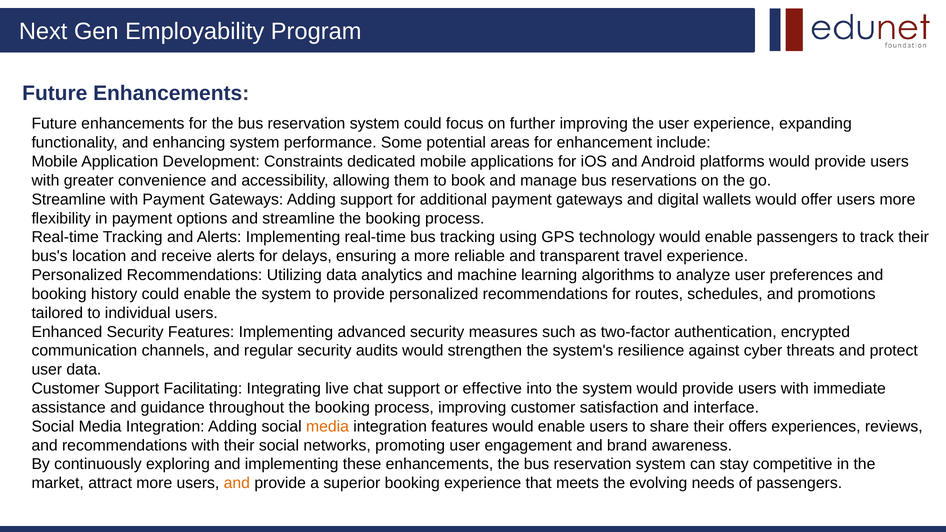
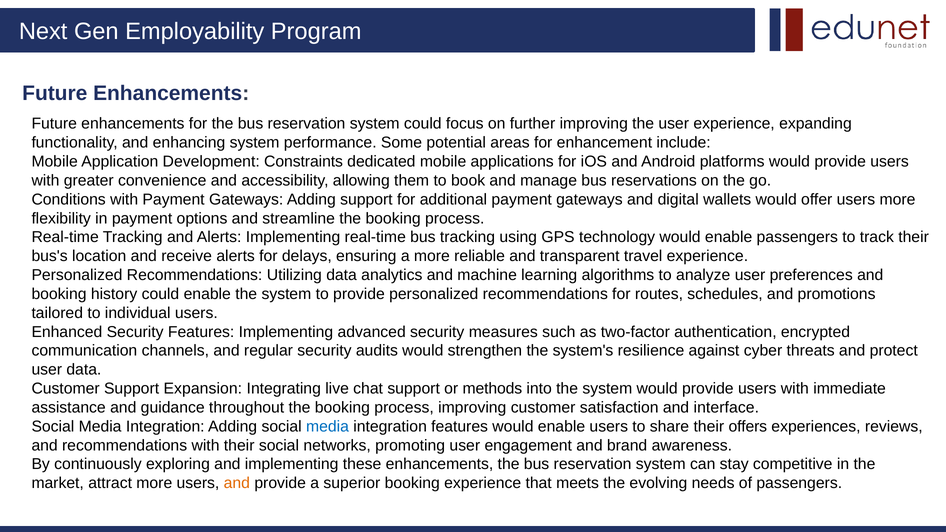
Streamline: Streamline -> Conditions (69, 199)
Facilitating: Facilitating -> Expansion (203, 389)
effective: effective -> methods (492, 389)
media colour: orange -> blue (328, 427)
